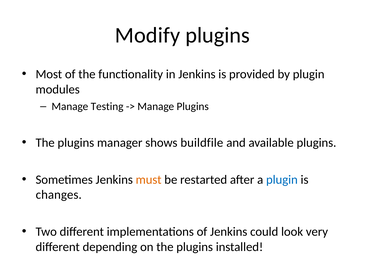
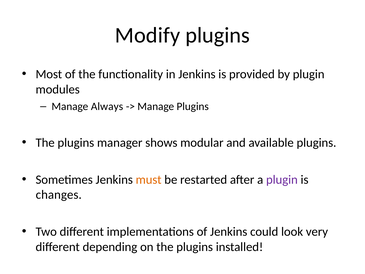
Testing: Testing -> Always (107, 106)
buildfile: buildfile -> modular (202, 143)
plugin colour: blue -> purple (282, 179)
